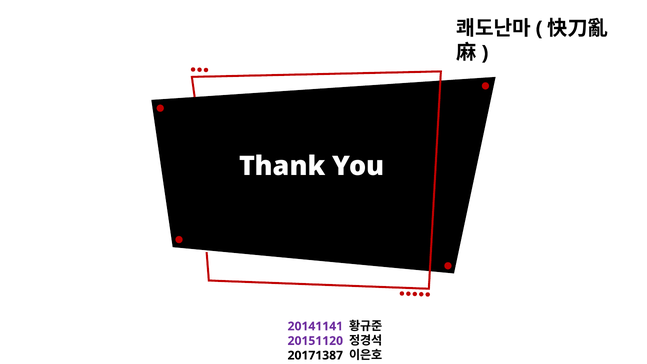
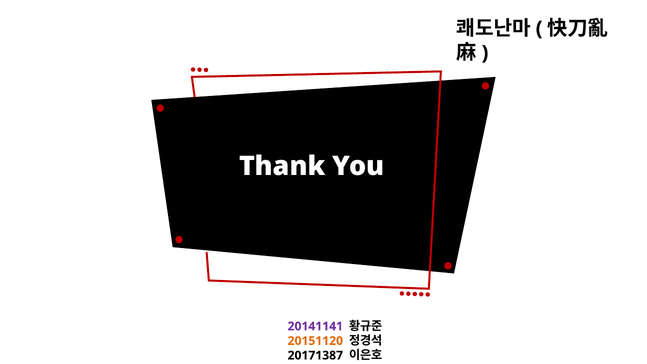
20151120 colour: purple -> orange (315, 341)
